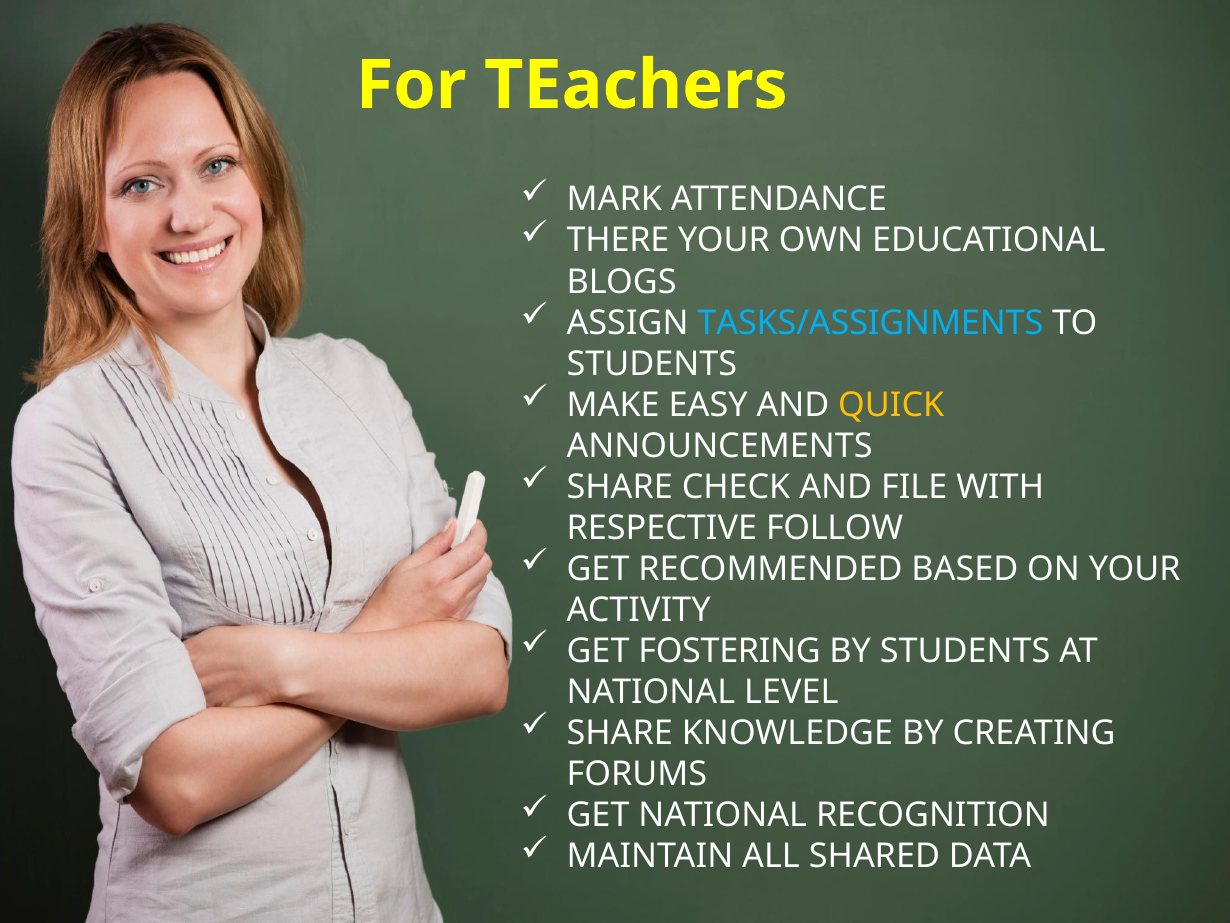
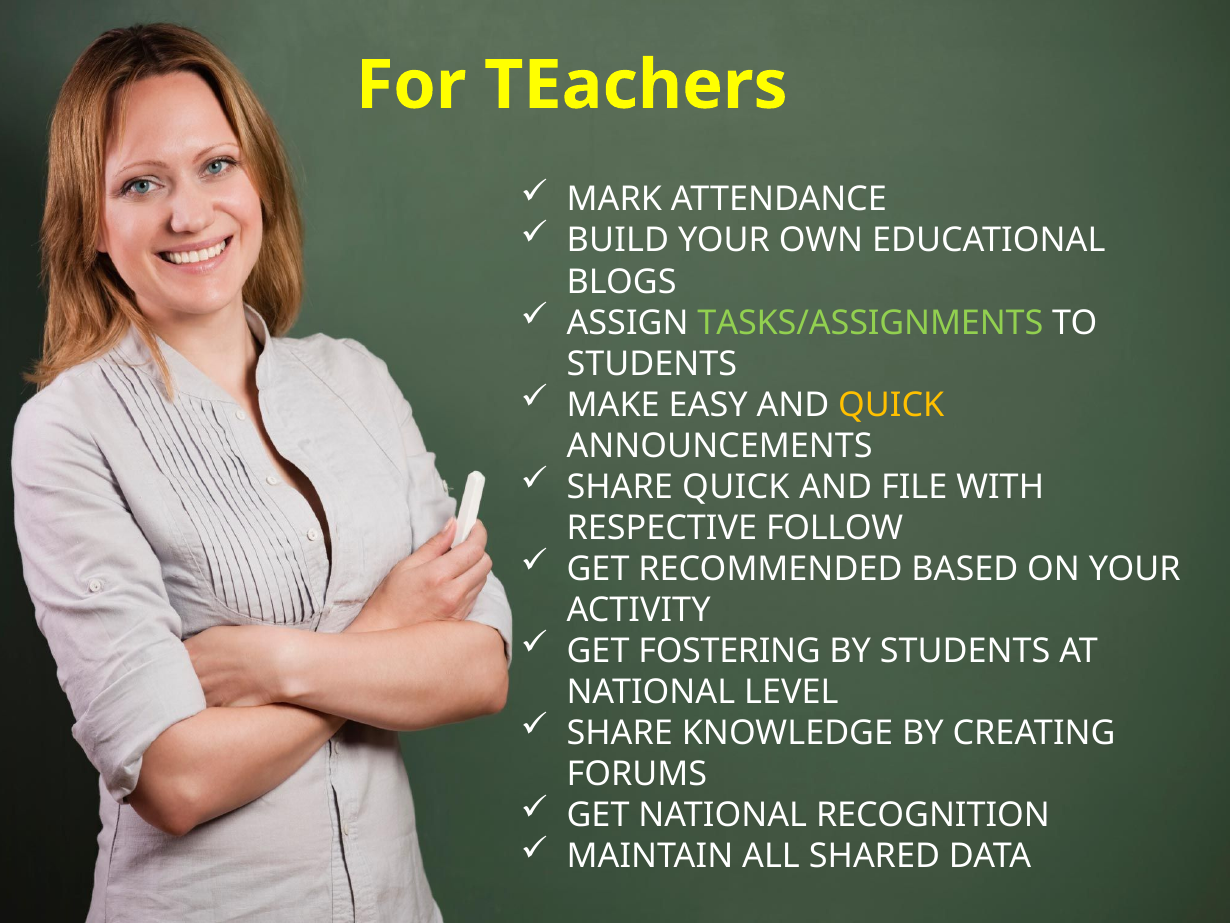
THERE: THERE -> BUILD (618, 241)
TASKS/ASSIGNMENTS colour: light blue -> light green (870, 323)
SHARE CHECK: CHECK -> QUICK (736, 487)
